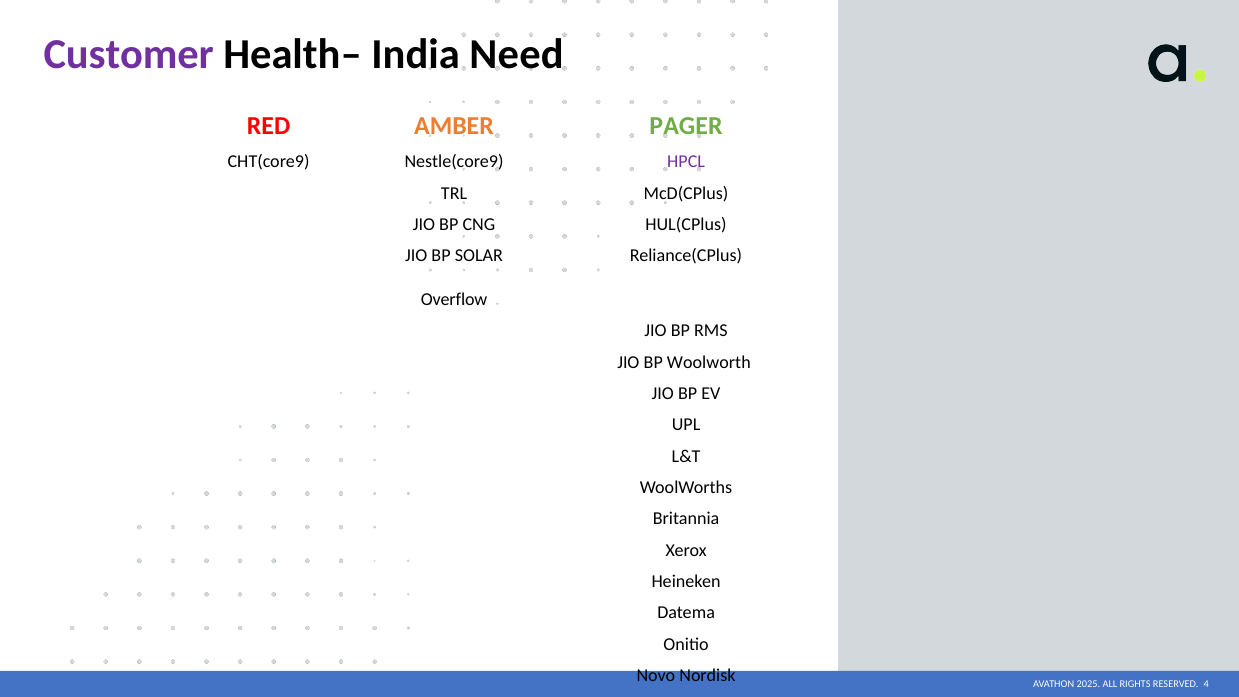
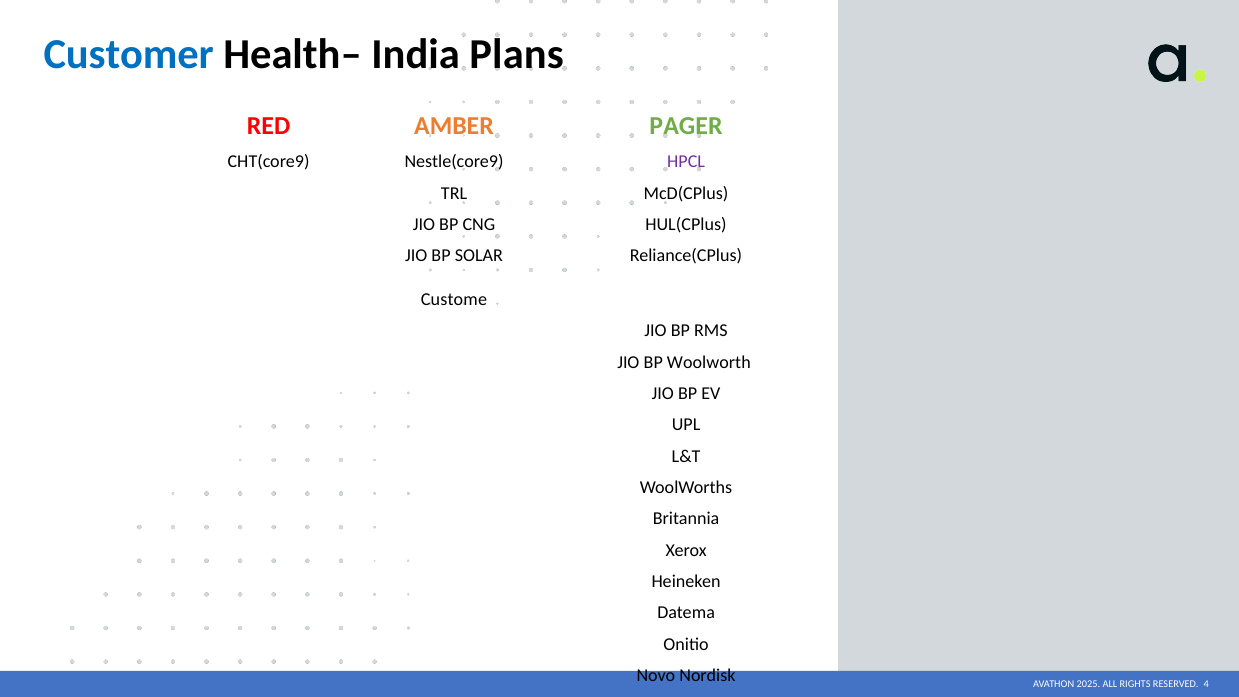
Customer colour: purple -> blue (129, 55)
Need: Need -> Plans (517, 55)
Overflow: Overflow -> Custome (454, 300)
